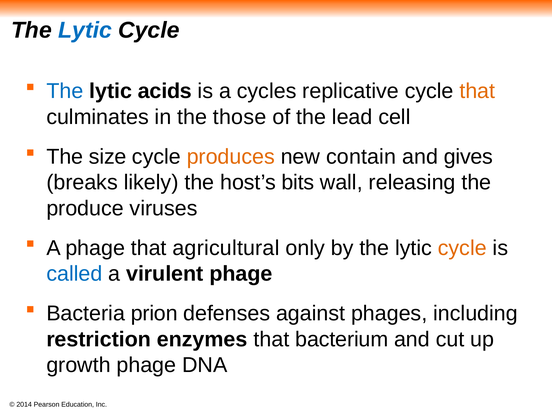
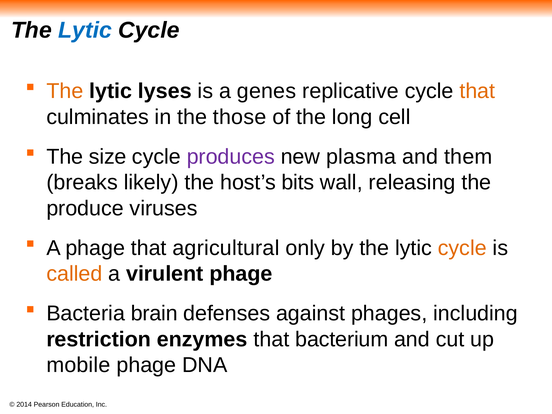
The colour: blue -> orange (65, 91)
acids: acids -> lyses (165, 91)
cycles: cycles -> genes (267, 91)
lead: lead -> long (352, 117)
produces colour: orange -> purple (231, 157)
contain: contain -> plasma (361, 157)
gives: gives -> them (468, 157)
called colour: blue -> orange (74, 274)
prion: prion -> brain (154, 314)
growth: growth -> mobile (78, 365)
